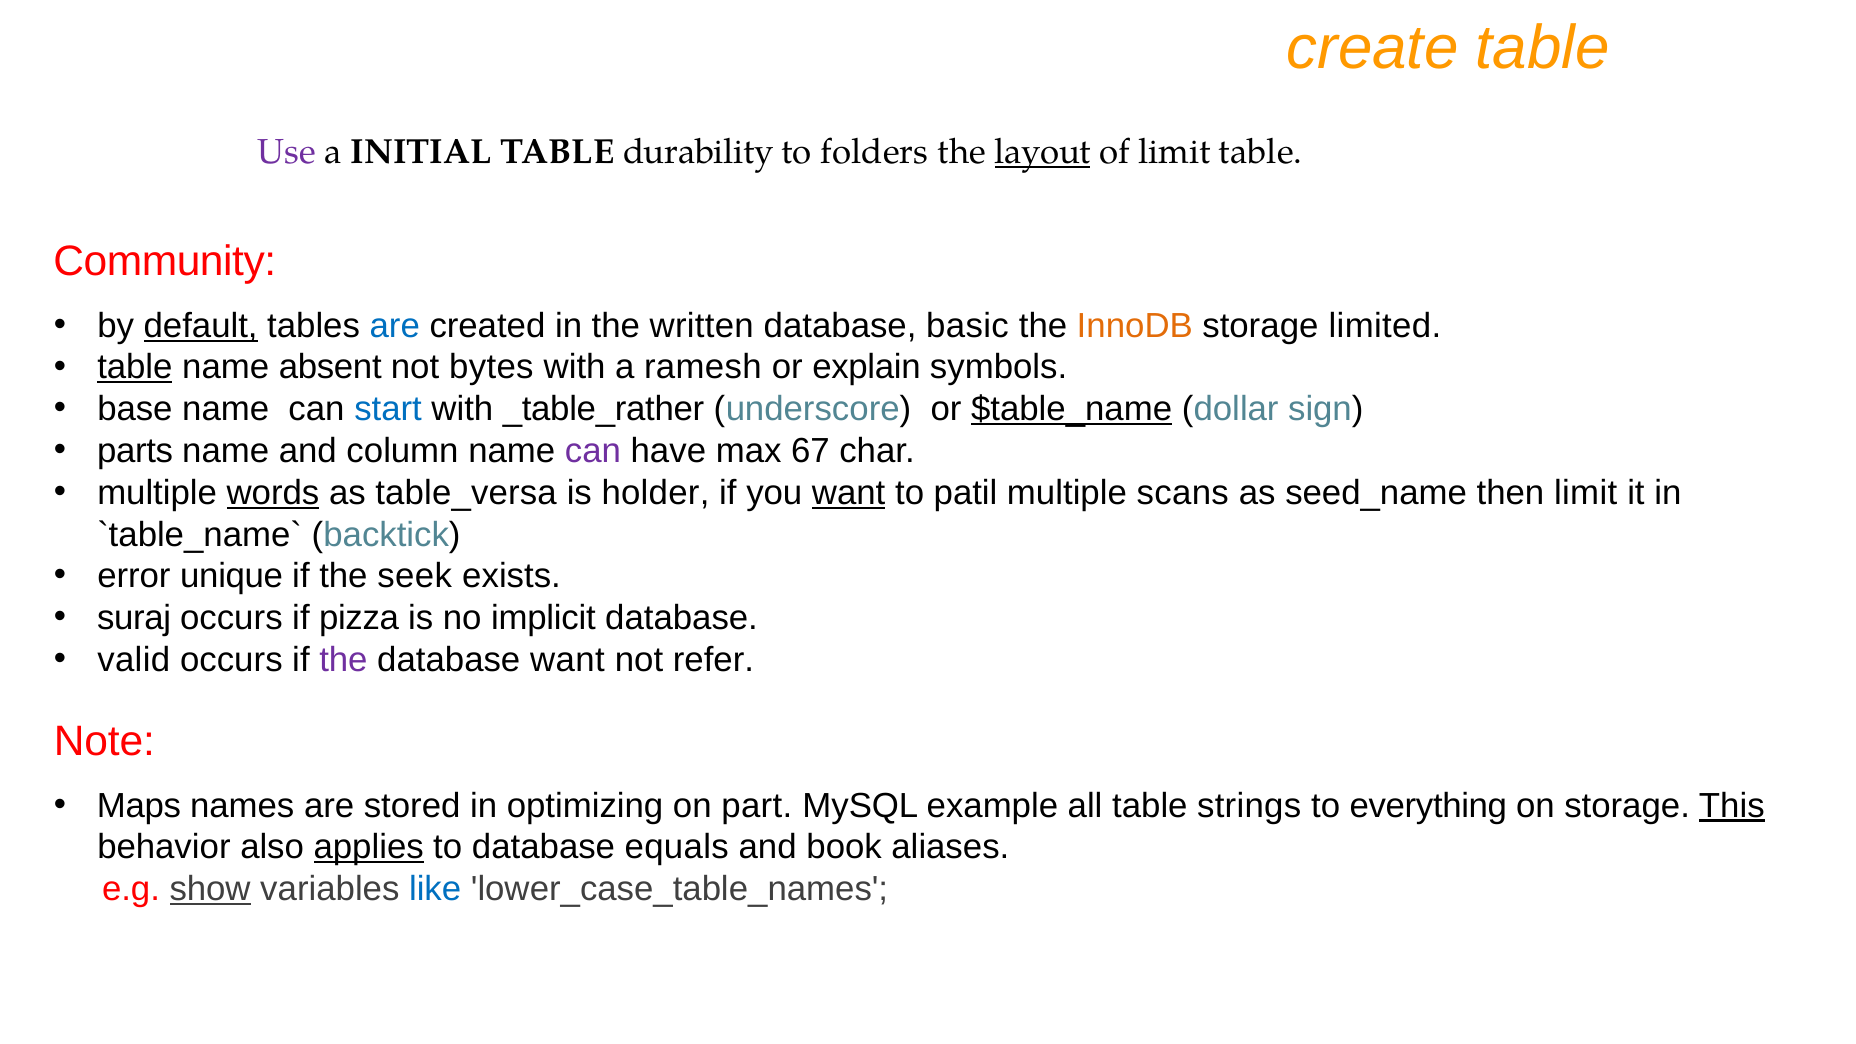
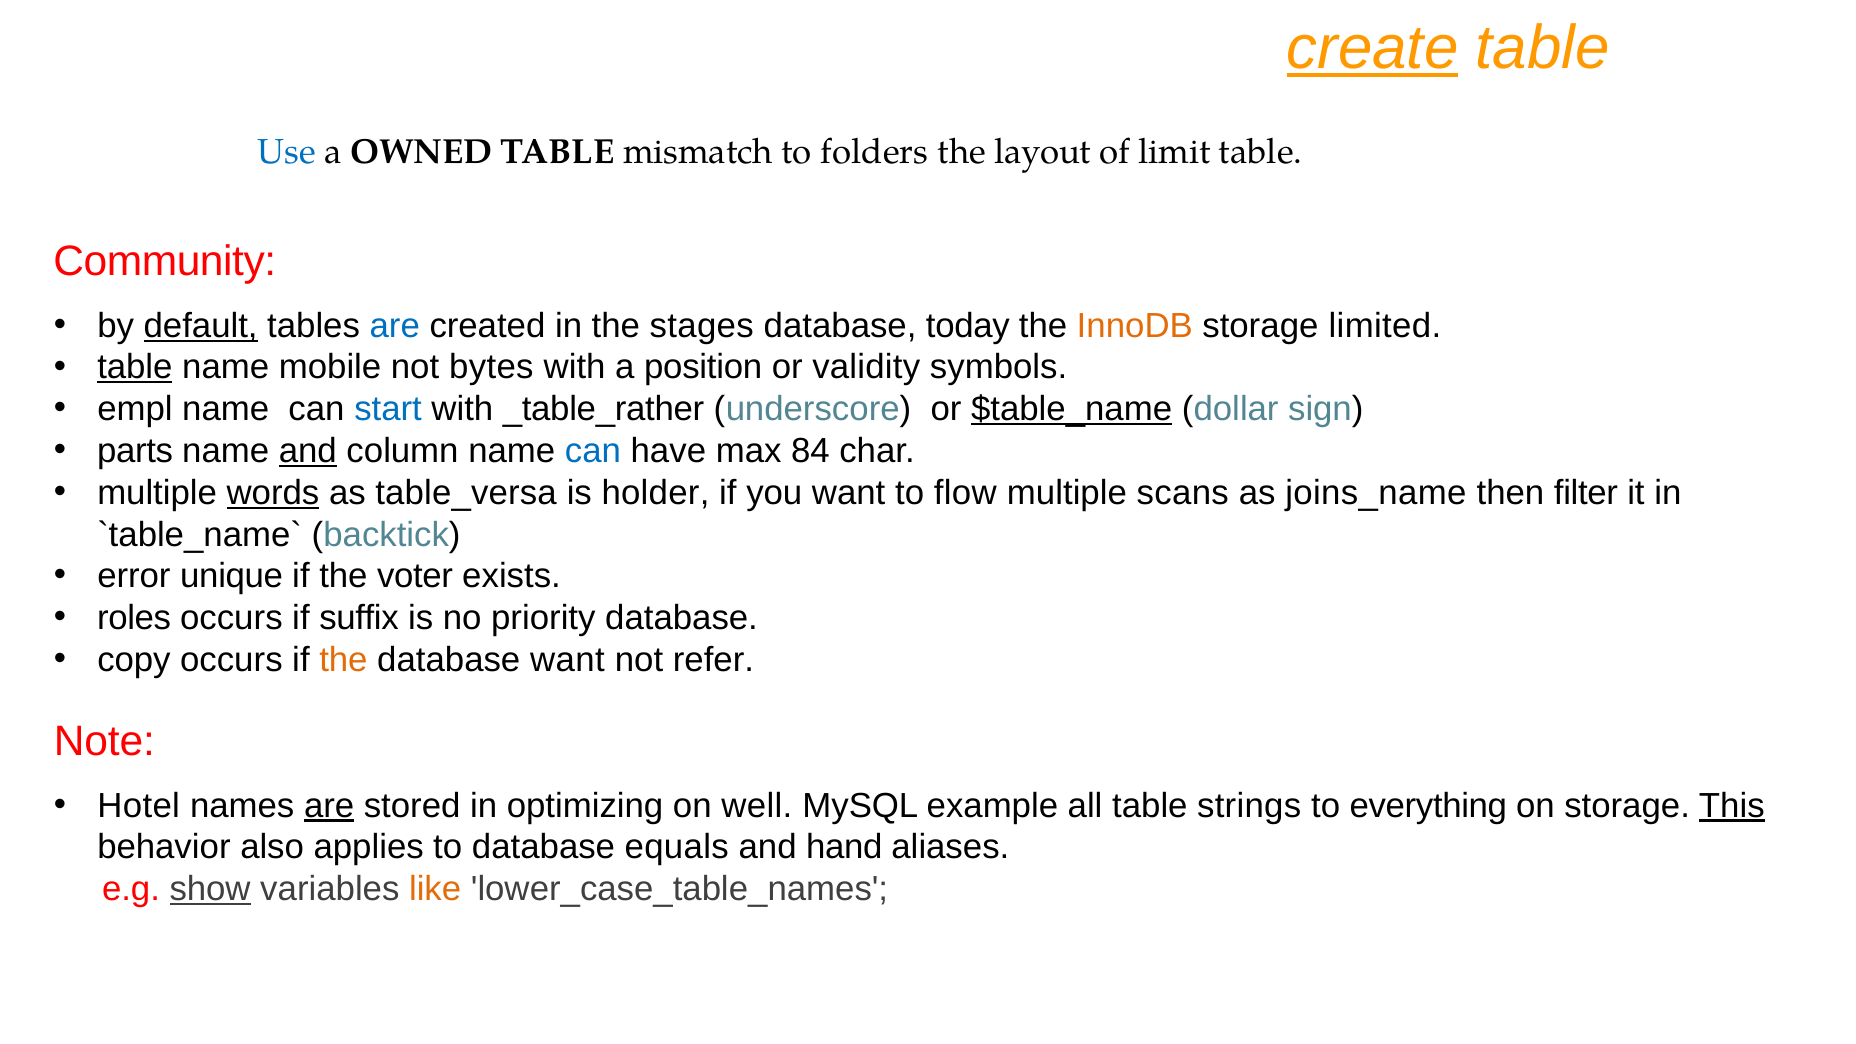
create underline: none -> present (1373, 48)
Use colour: purple -> blue (287, 152)
INITIAL: INITIAL -> OWNED (421, 152)
durability: durability -> mismatch (698, 152)
layout underline: present -> none (1043, 152)
written: written -> stages (702, 326)
basic: basic -> today (968, 326)
absent: absent -> mobile (330, 367)
ramesh: ramesh -> position (703, 367)
explain: explain -> validity (866, 367)
base: base -> empl (135, 409)
and underline: none -> present (308, 451)
can colour: purple -> blue (593, 451)
67: 67 -> 84 (810, 451)
want underline: present -> none (849, 493)
patil: patil -> flow (965, 493)
seed_name: seed_name -> joins_name (1376, 493)
then limit: limit -> filter (1586, 493)
seek: seek -> voter (415, 576)
suraj: suraj -> roles (134, 618)
pizza: pizza -> suffix (359, 618)
implicit: implicit -> priority (543, 618)
valid: valid -> copy (134, 660)
the colour: purple -> orange (343, 660)
Maps: Maps -> Hotel (139, 806)
are underline: none -> present (329, 806)
part: part -> well (757, 806)
applies underline: present -> none (369, 847)
book: book -> hand (844, 847)
like colour: blue -> orange (435, 889)
